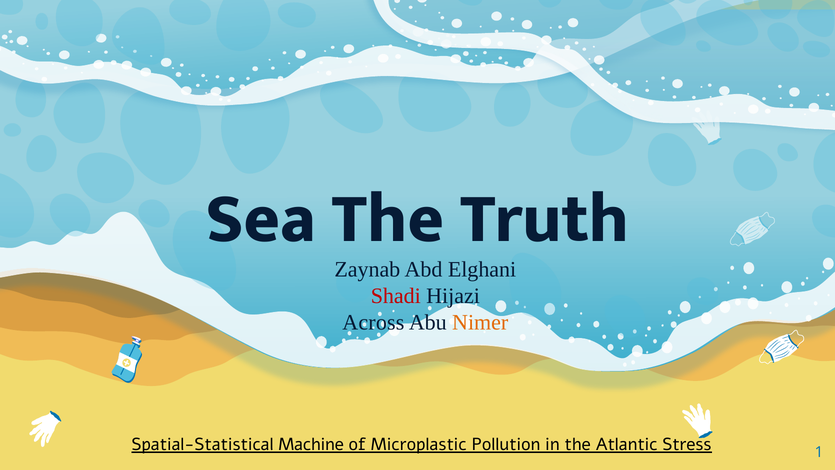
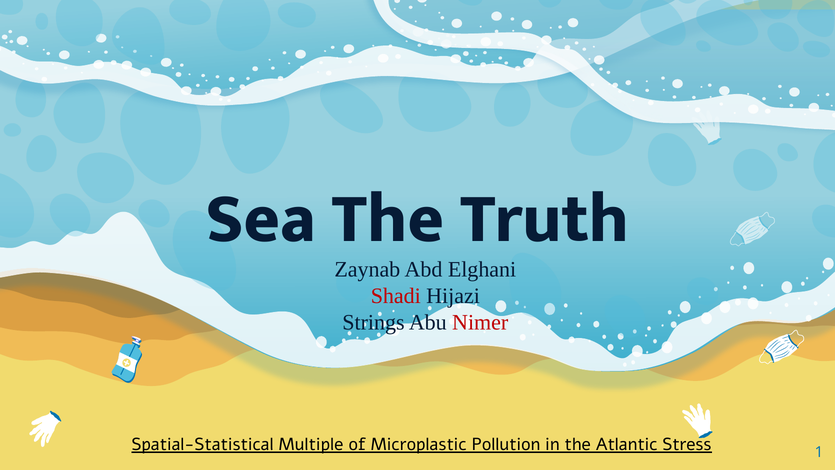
Across: Across -> Strings (373, 322)
Nimer colour: orange -> red (480, 322)
Machine: Machine -> Multiple (311, 444)
